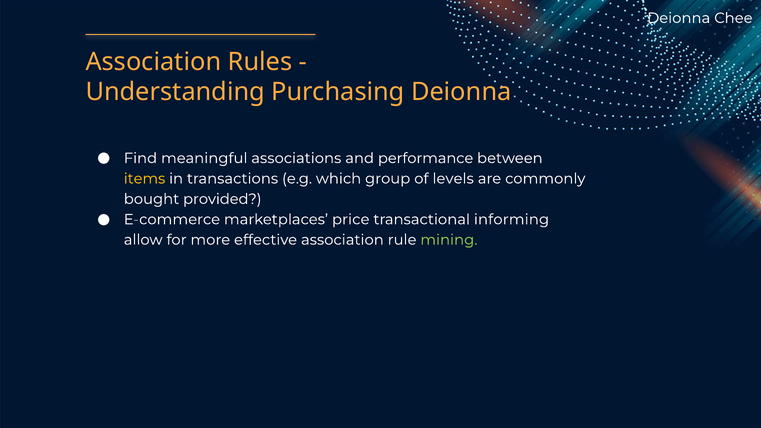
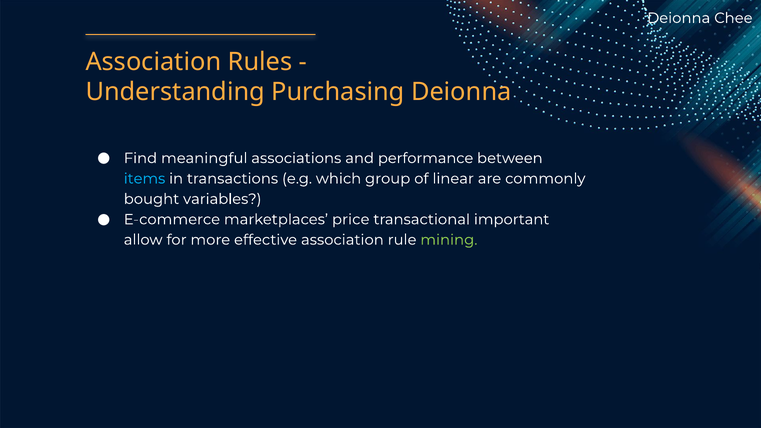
items colour: yellow -> light blue (145, 179)
levels: levels -> linear (453, 179)
provided: provided -> variables (222, 199)
informing: informing -> important (512, 219)
